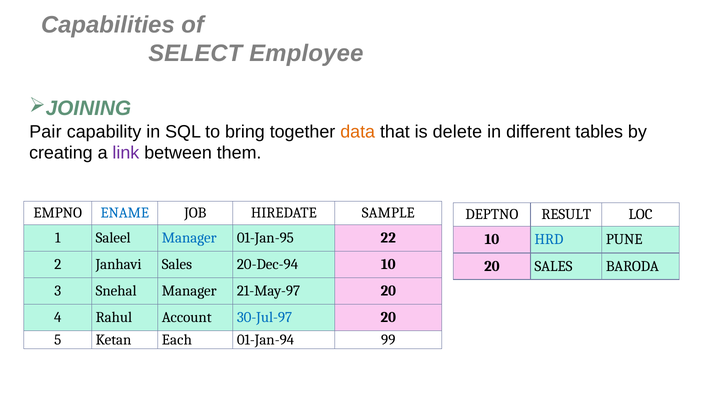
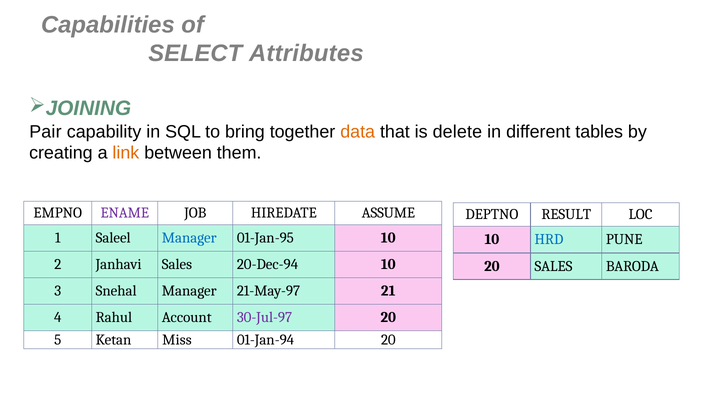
Employee: Employee -> Attributes (306, 54)
link colour: purple -> orange (126, 153)
ENAME colour: blue -> purple (125, 213)
SAMPLE: SAMPLE -> ASSUME (388, 213)
01-Jan-95 22: 22 -> 10 (388, 238)
21-May-97 20: 20 -> 21 (388, 291)
30-Jul-97 colour: blue -> purple (264, 318)
Each: Each -> Miss (177, 340)
01-Jan-94 99: 99 -> 20 (388, 340)
